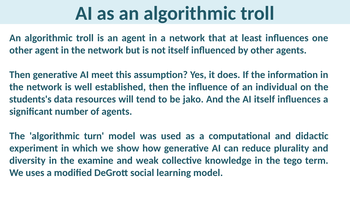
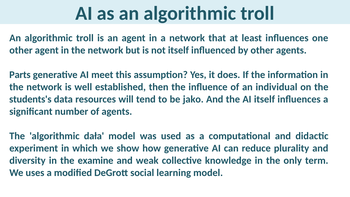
Then: Then -> Parts (20, 75)
turn: turn -> dała (94, 136)
tego: tego -> only (293, 160)
